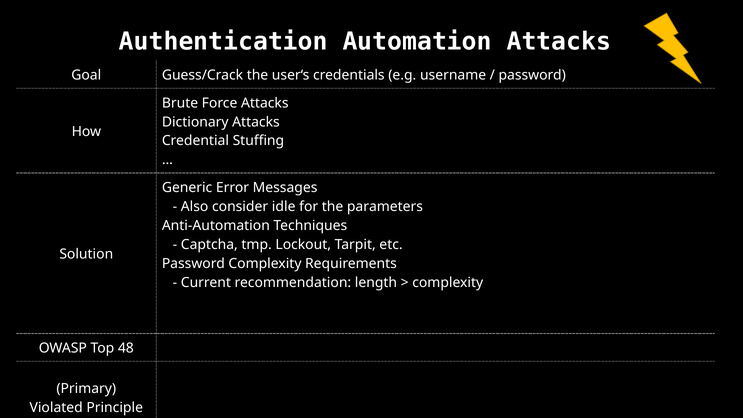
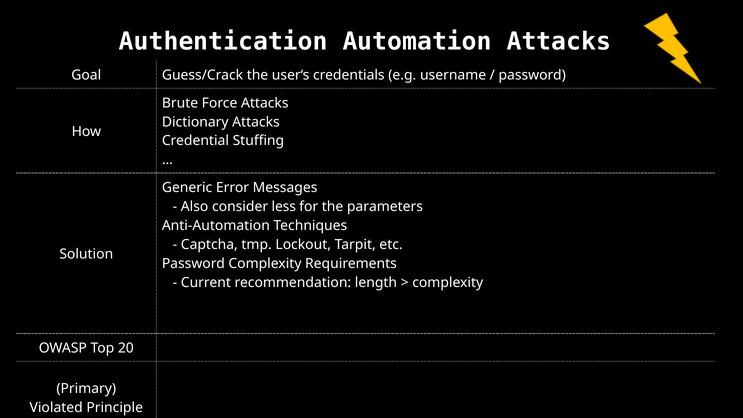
idle: idle -> less (284, 207)
48: 48 -> 20 (126, 348)
